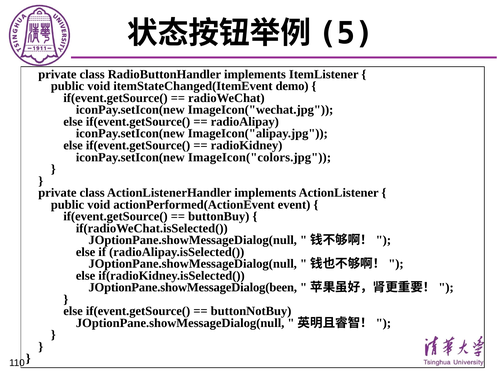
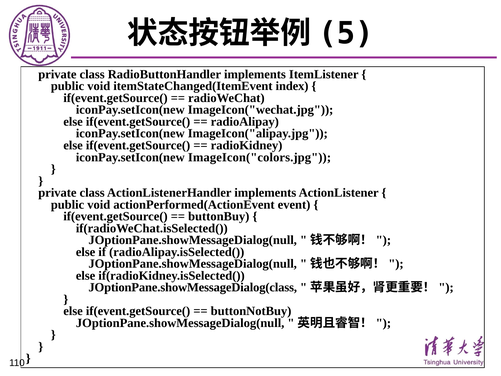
demo: demo -> index (292, 86)
JOptionPane.showMessageDialog(been: JOptionPane.showMessageDialog(been -> JOptionPane.showMessageDialog(class (193, 287)
